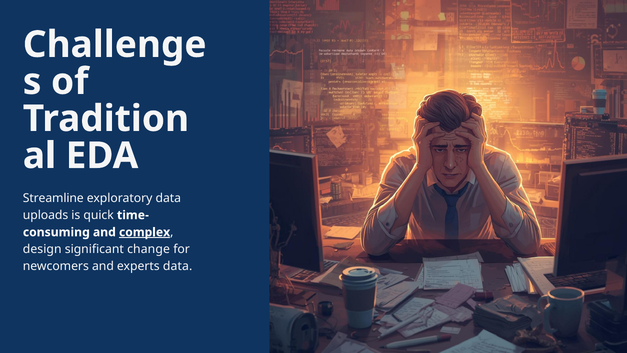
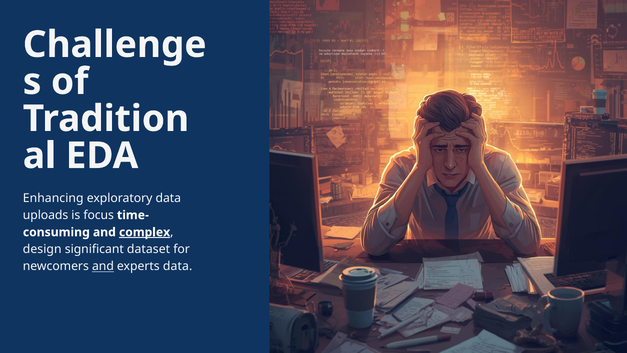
Streamline: Streamline -> Enhancing (53, 198)
quick: quick -> focus (99, 215)
change: change -> dataset (149, 249)
and underline: none -> present (103, 266)
